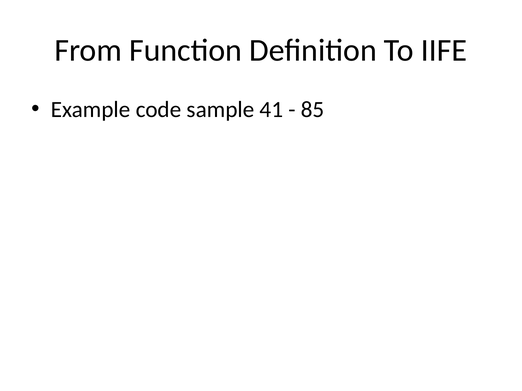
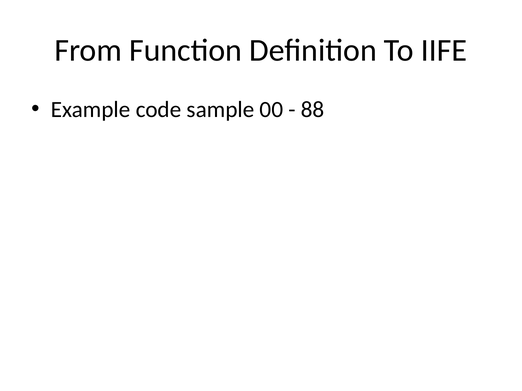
41: 41 -> 00 (271, 110)
85: 85 -> 88 (312, 110)
